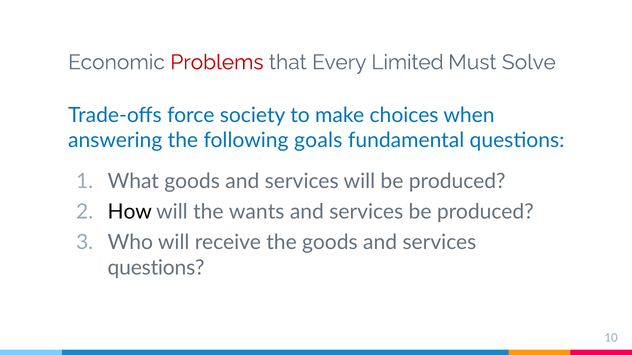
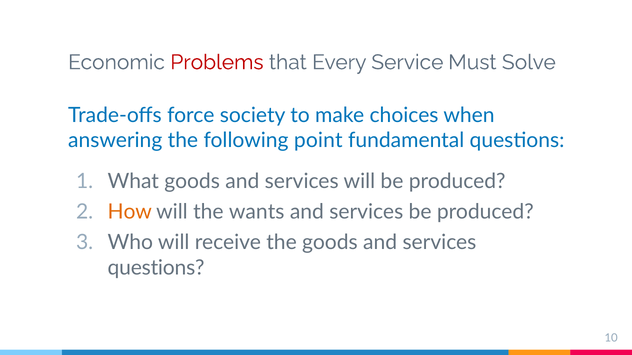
Limited: Limited -> Service (407, 62)
goals: goals -> point (318, 141)
How colour: black -> orange (130, 212)
